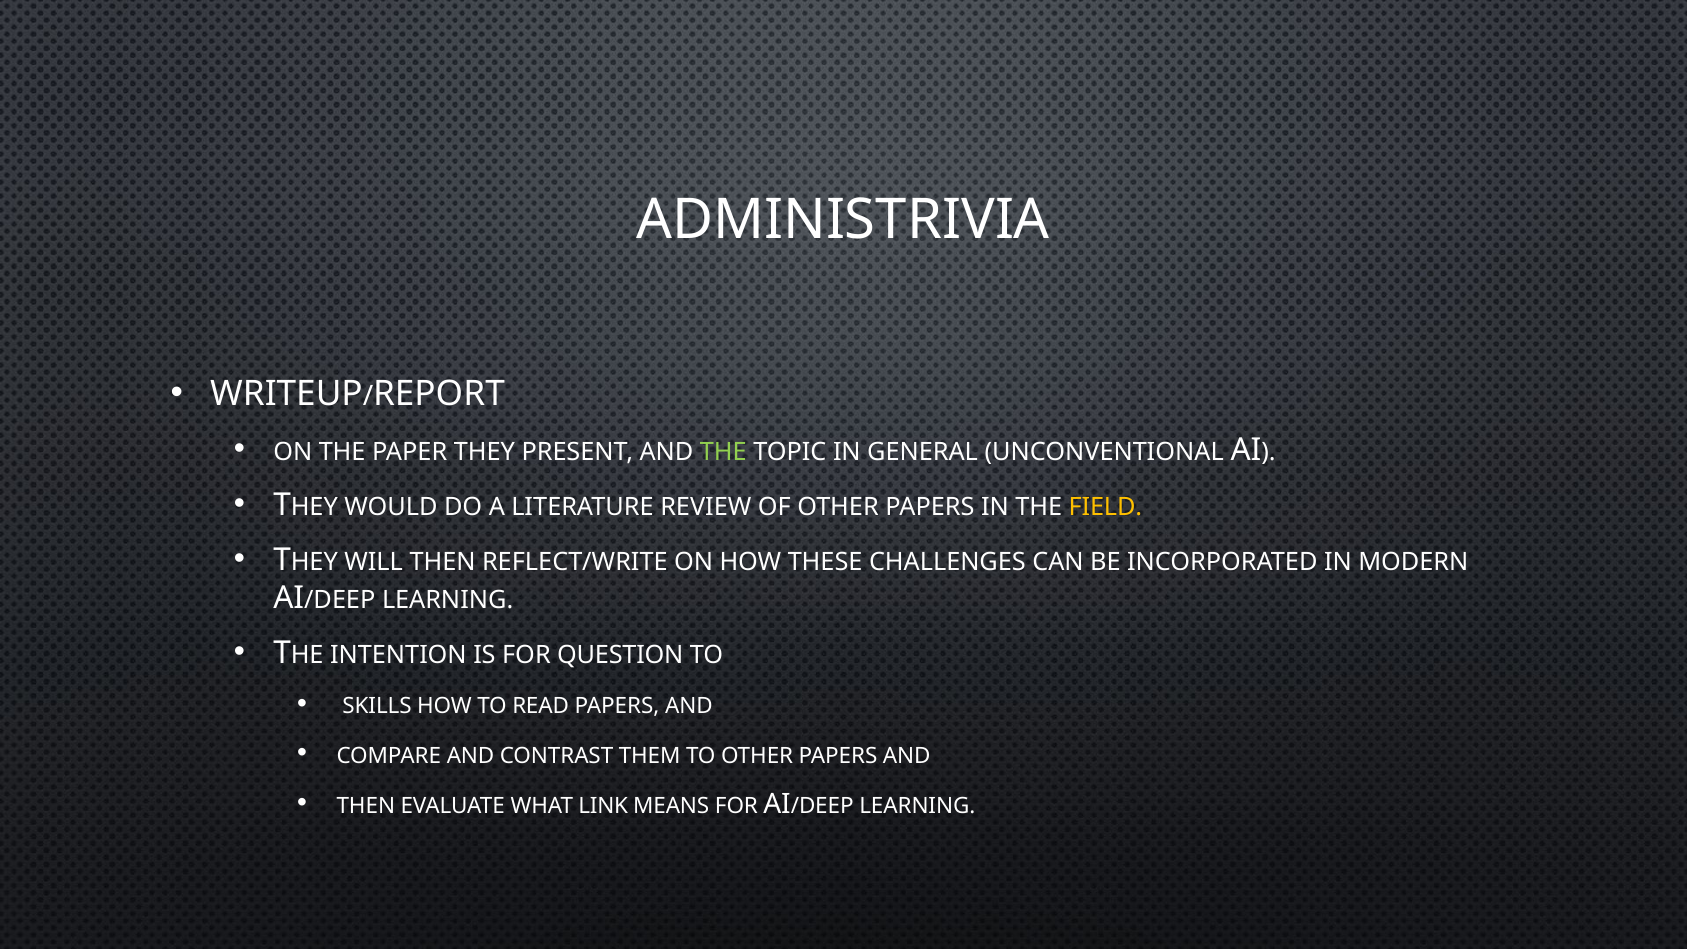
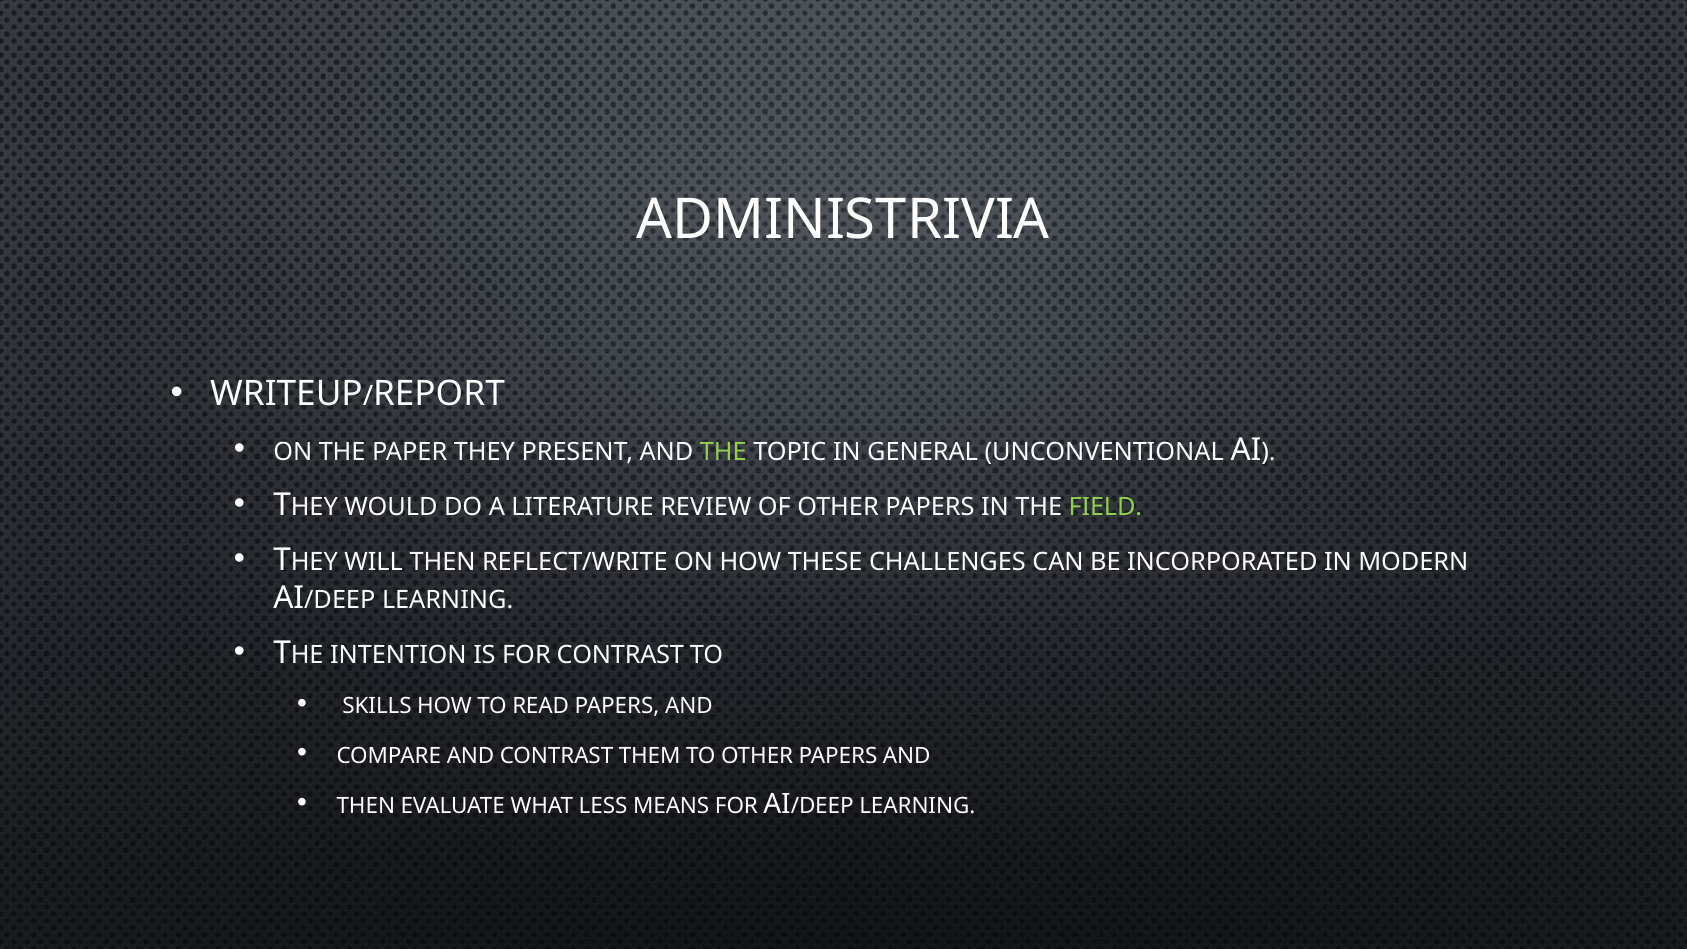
FIELD colour: yellow -> light green (1105, 507)
FOR QUESTION: QUESTION -> CONTRAST (620, 655)
LINK: LINK -> LESS (603, 806)
